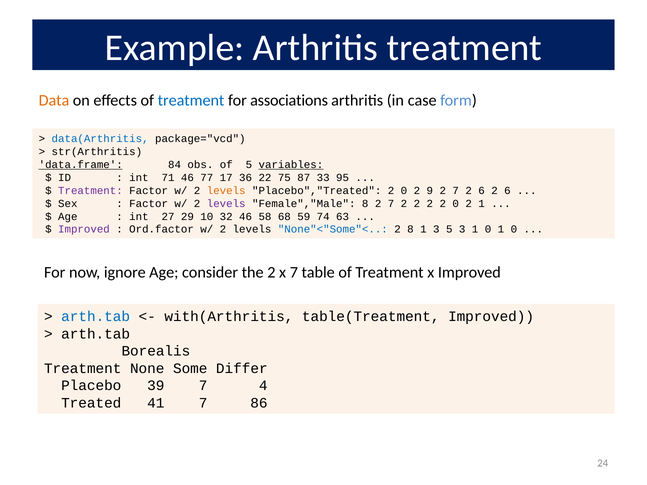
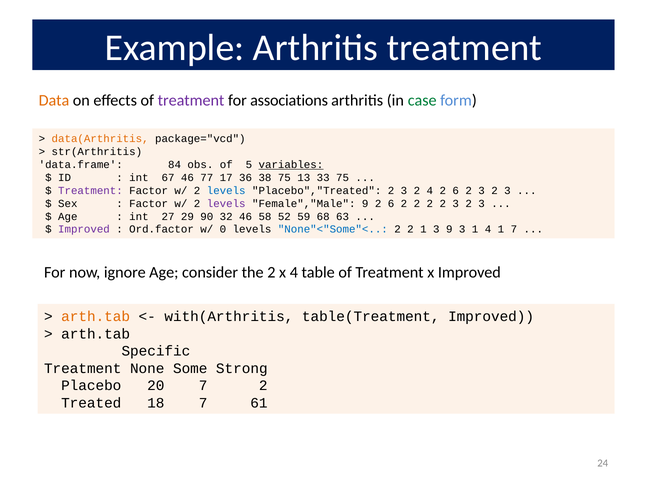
treatment colour: blue -> purple (191, 100)
case colour: black -> green (422, 100)
data(Arthritis colour: blue -> orange (100, 139)
data.frame underline: present -> none (81, 165)
71: 71 -> 67 (168, 178)
22: 22 -> 38 (265, 178)
87: 87 -> 13 (304, 178)
33 95: 95 -> 75 (343, 178)
levels colour: orange -> blue (226, 191)
Placebo","Treated 2 0: 0 -> 3 (404, 191)
2 9: 9 -> 4 (430, 191)
7: 7 -> 6 (456, 191)
6: 6 -> 3 (482, 191)
6: 6 -> 3 (507, 191)
Female","Male 8: 8 -> 9 (365, 204)
7: 7 -> 6 (391, 204)
2 2 0: 0 -> 3 (456, 204)
1: 1 -> 3 (482, 204)
10: 10 -> 90 (207, 217)
68: 68 -> 52 (284, 217)
74: 74 -> 68 (323, 217)
Ord.factor w/ 2: 2 -> 0 (223, 230)
8: 8 -> 2 (410, 230)
3 5: 5 -> 9 (449, 230)
3 1 0: 0 -> 4 (488, 230)
0: 0 -> 7 (514, 230)
x 7: 7 -> 4 (294, 273)
arth.tab colour: blue -> orange (96, 317)
Borealis: Borealis -> Specific (156, 351)
Differ: Differ -> Strong (242, 369)
39: 39 -> 20 (156, 386)
7 4: 4 -> 2 (263, 386)
41: 41 -> 18 (156, 403)
86: 86 -> 61 (259, 403)
